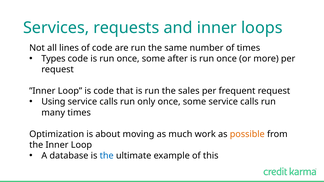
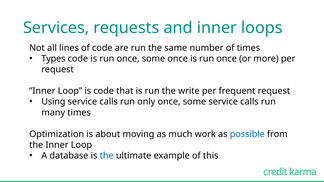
some after: after -> once (178, 59)
sales: sales -> write (189, 91)
possible colour: orange -> blue (247, 134)
